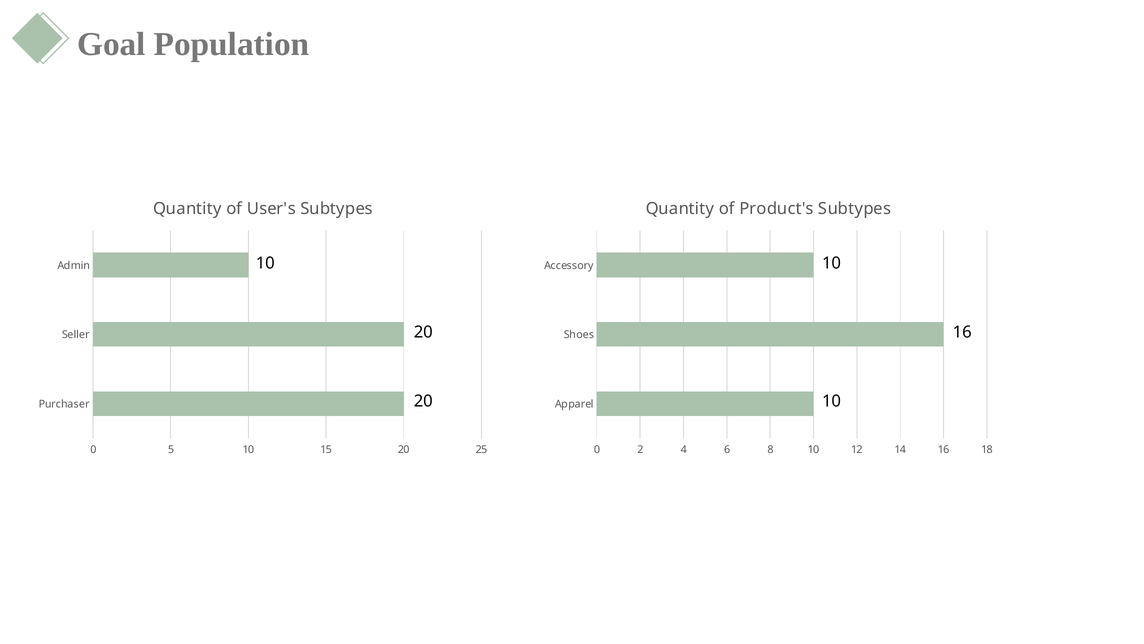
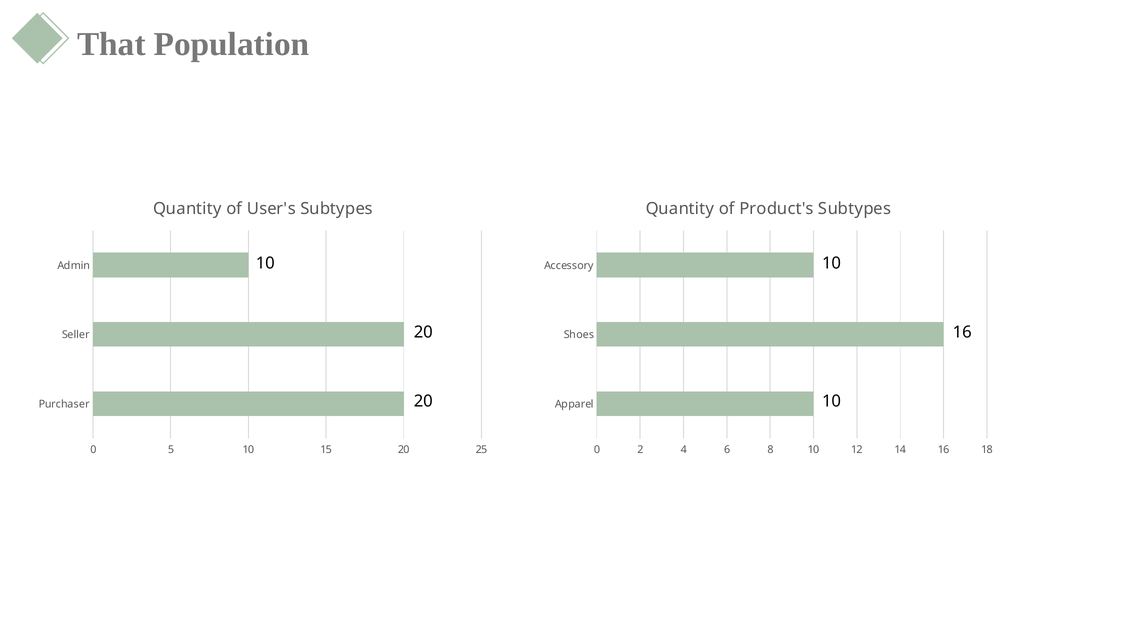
Goal: Goal -> That (111, 44)
